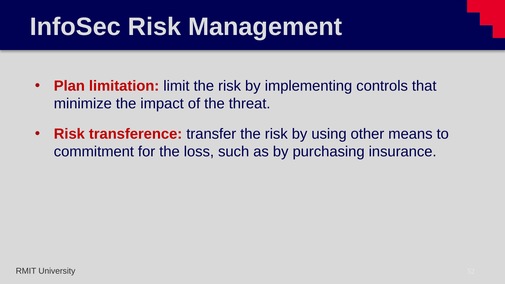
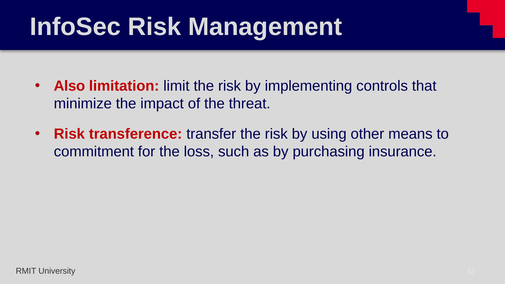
Plan: Plan -> Also (69, 86)
